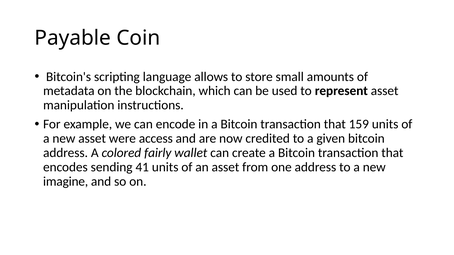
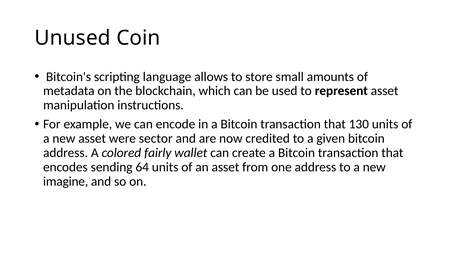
Payable: Payable -> Unused (73, 38)
159: 159 -> 130 (359, 124)
access: access -> sector (156, 139)
41: 41 -> 64 (142, 167)
